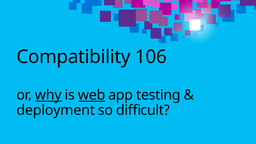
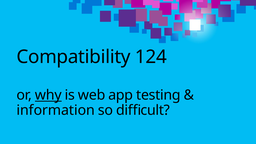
106: 106 -> 124 (151, 57)
web underline: present -> none (92, 95)
deployment: deployment -> information (56, 110)
